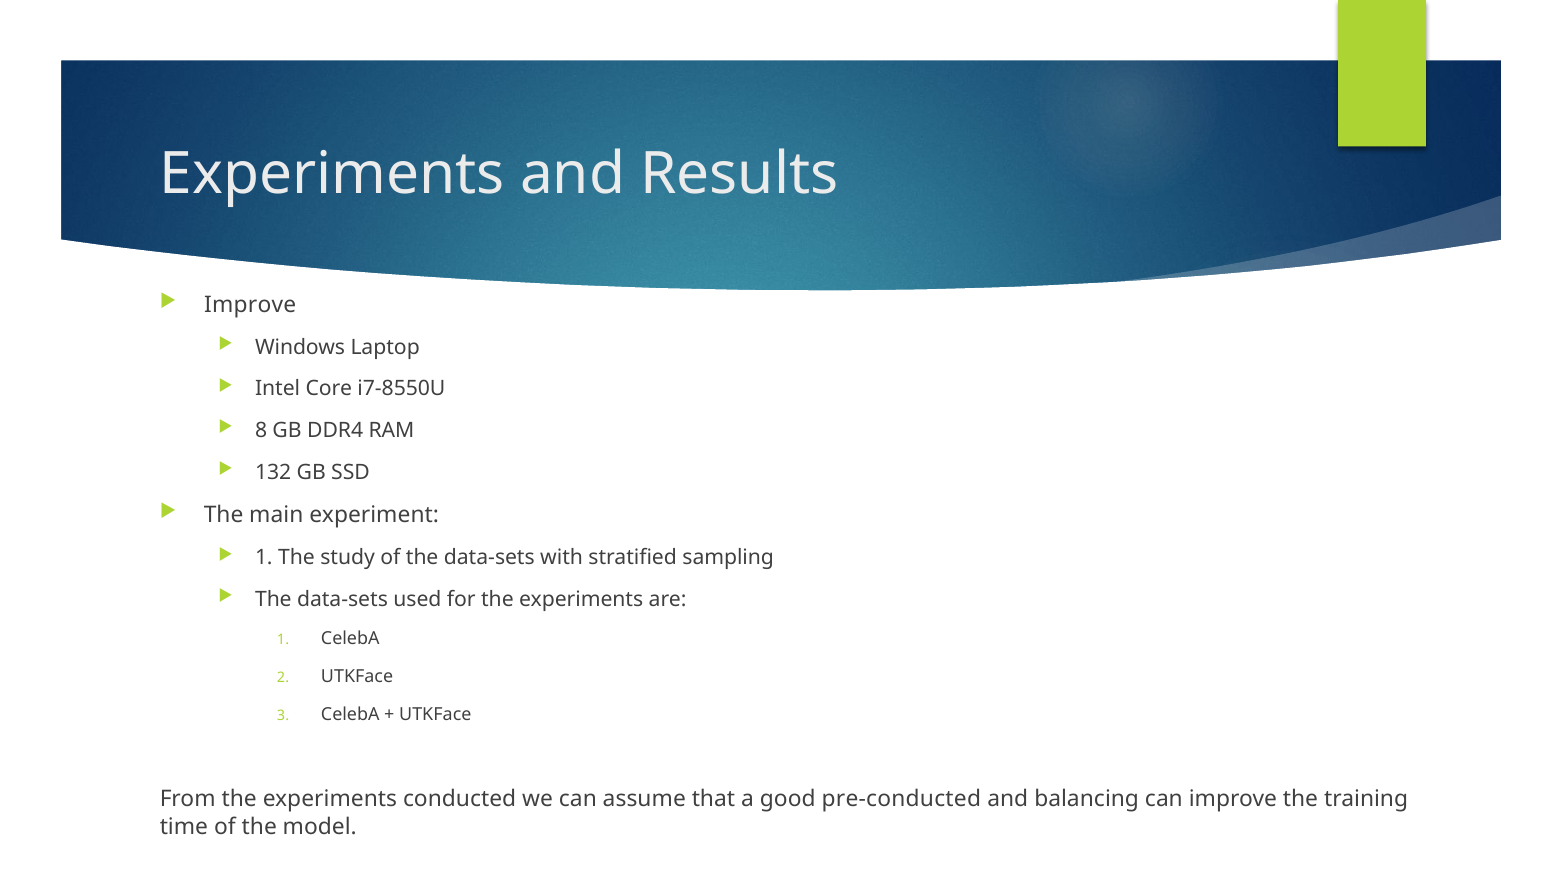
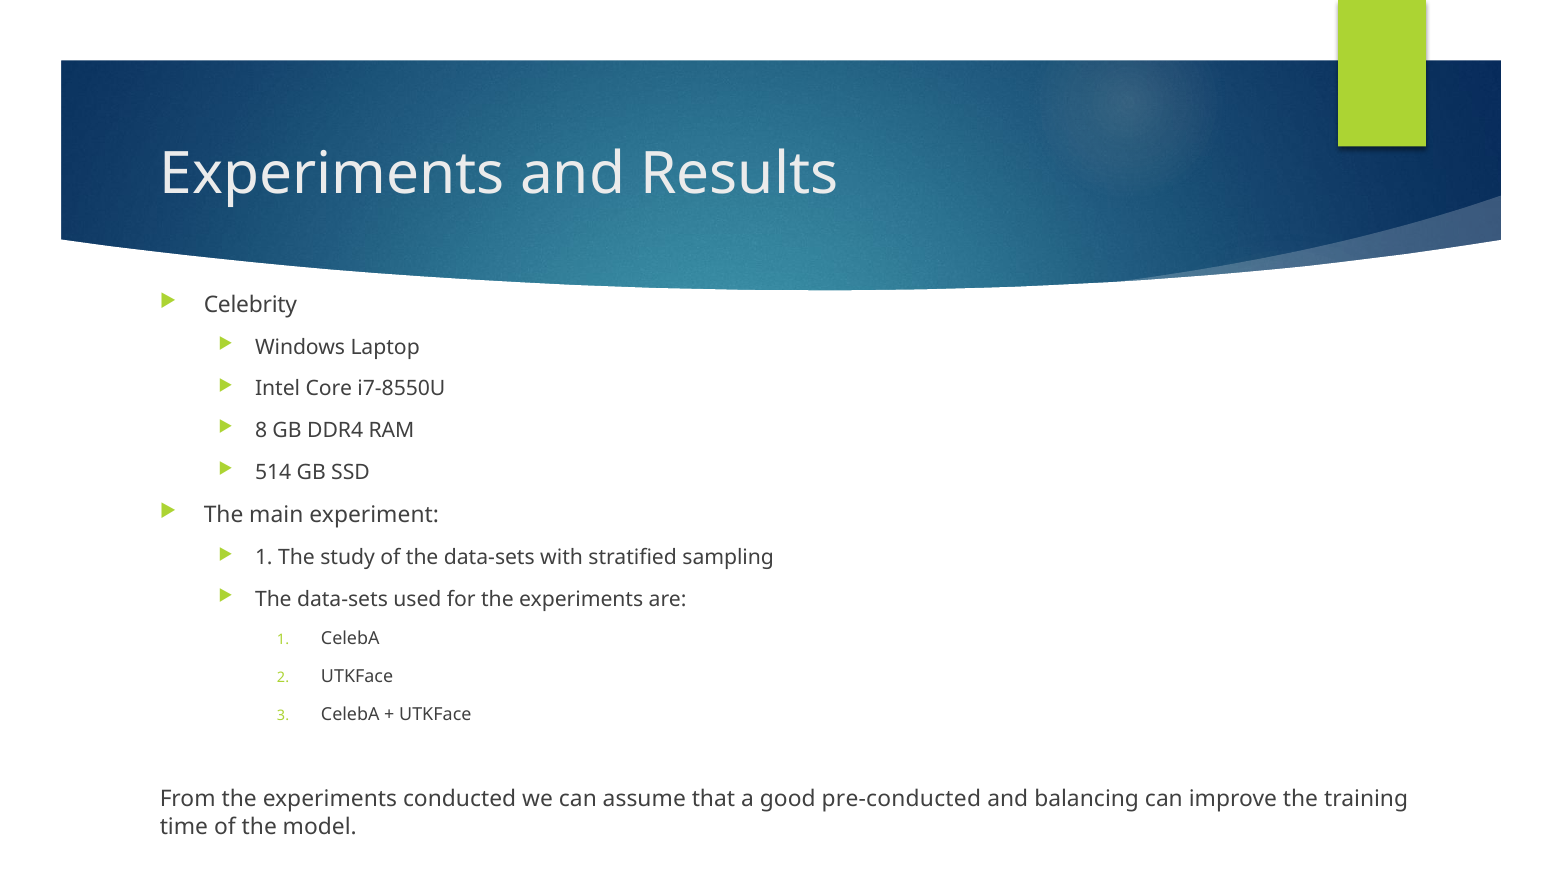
Improve: Improve -> Celebrity (250, 305)
132: 132 -> 514 (273, 472)
